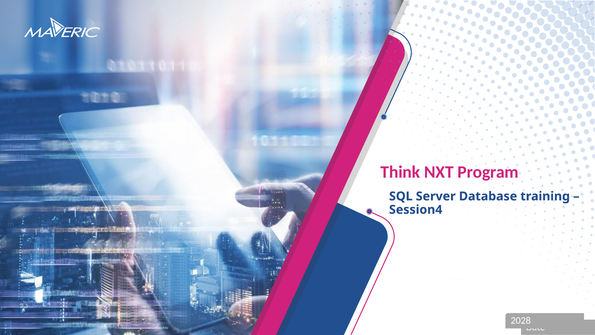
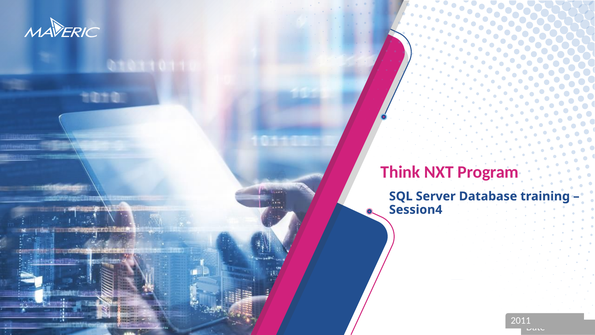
2028: 2028 -> 2011 (521, 320)
